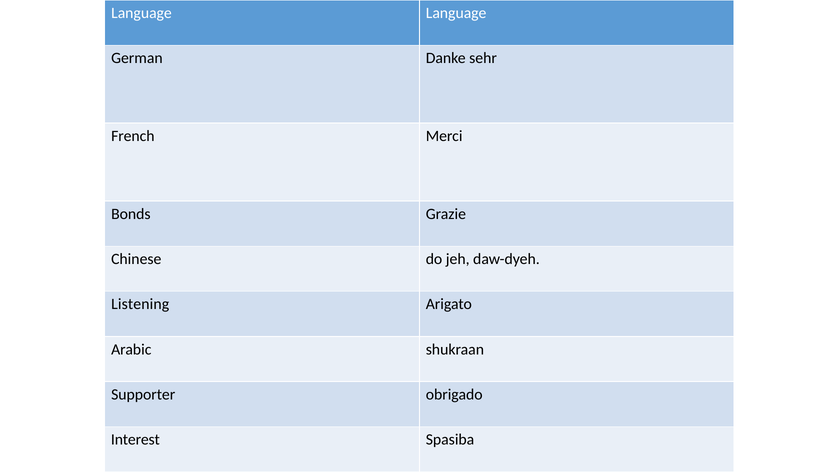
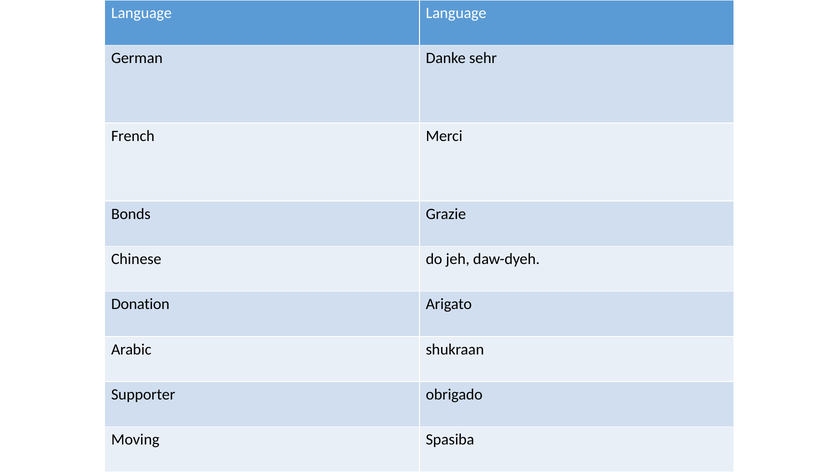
Listening: Listening -> Donation (140, 304)
Interest: Interest -> Moving (135, 440)
